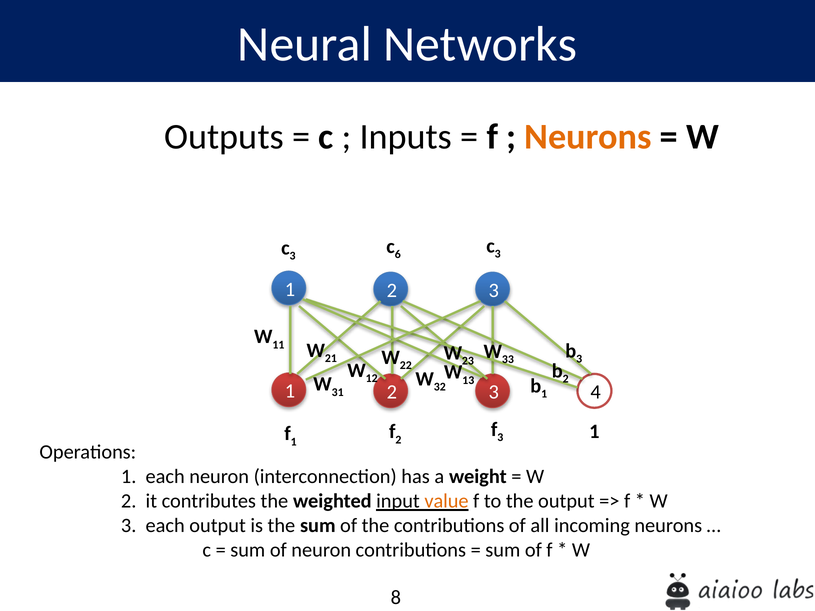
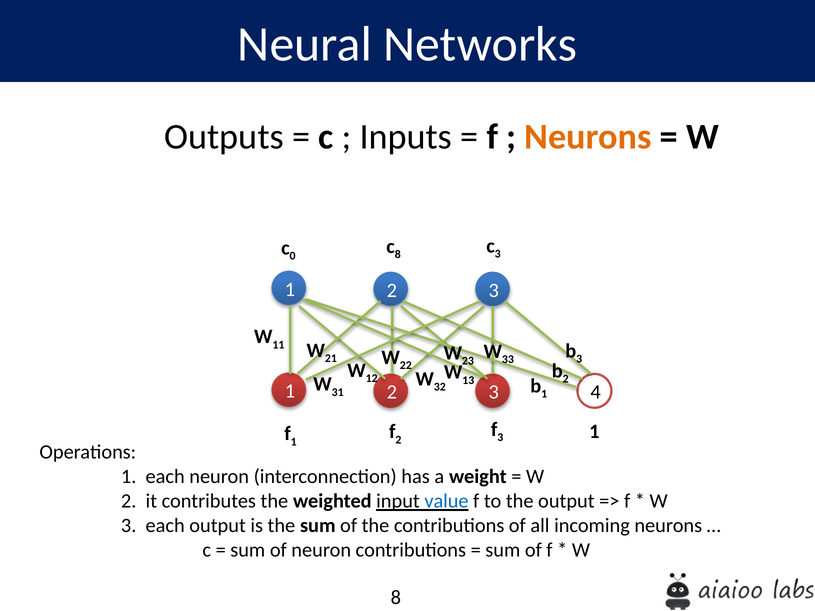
3: 3 -> 0 (293, 256)
c 6: 6 -> 8 (398, 254)
value colour: orange -> blue (446, 501)
